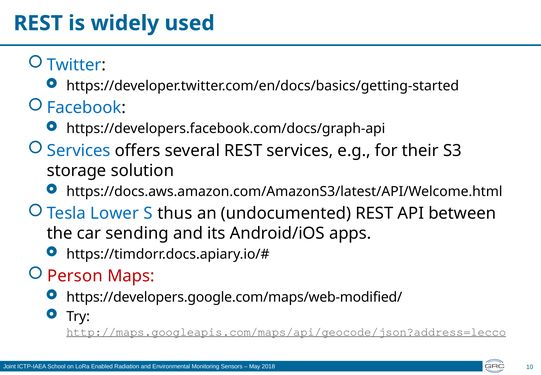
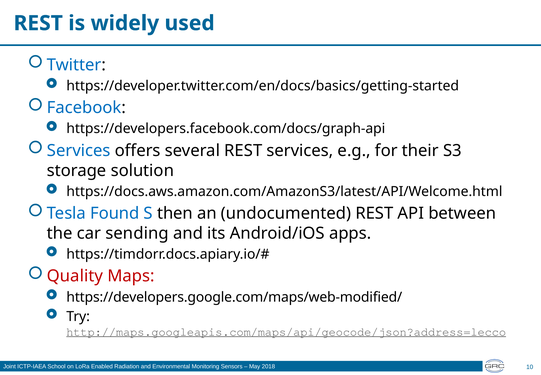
Lower: Lower -> Found (115, 213)
thus: thus -> then (175, 213)
Person: Person -> Quality (75, 276)
